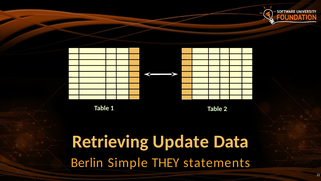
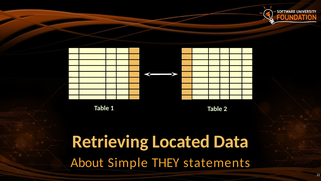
Update: Update -> Located (181, 141)
Berlin: Berlin -> About (87, 162)
